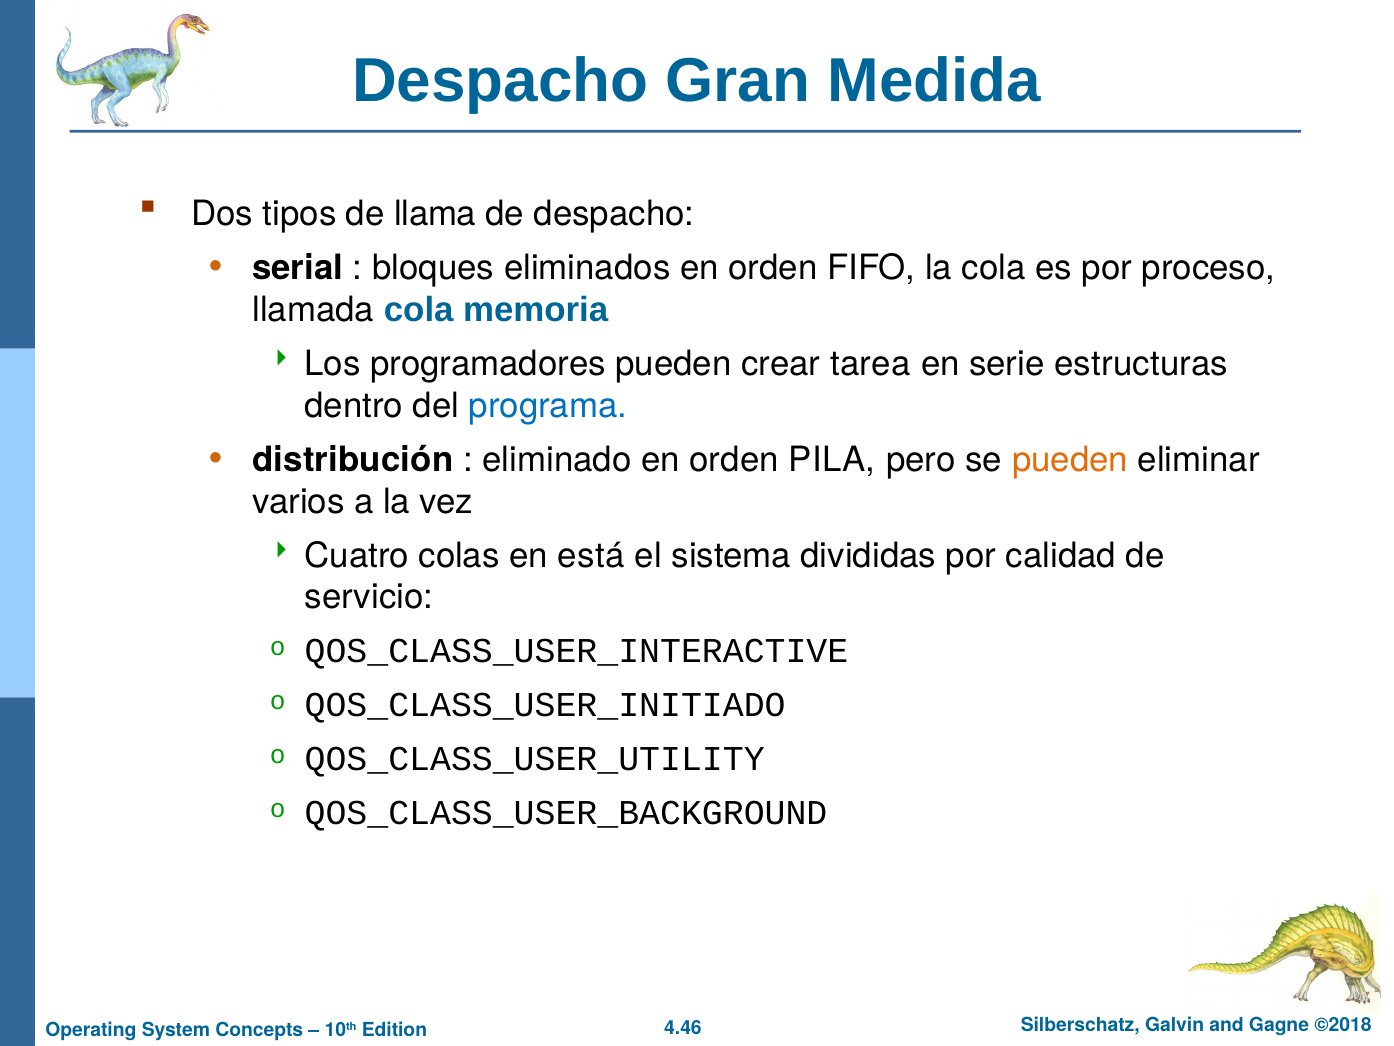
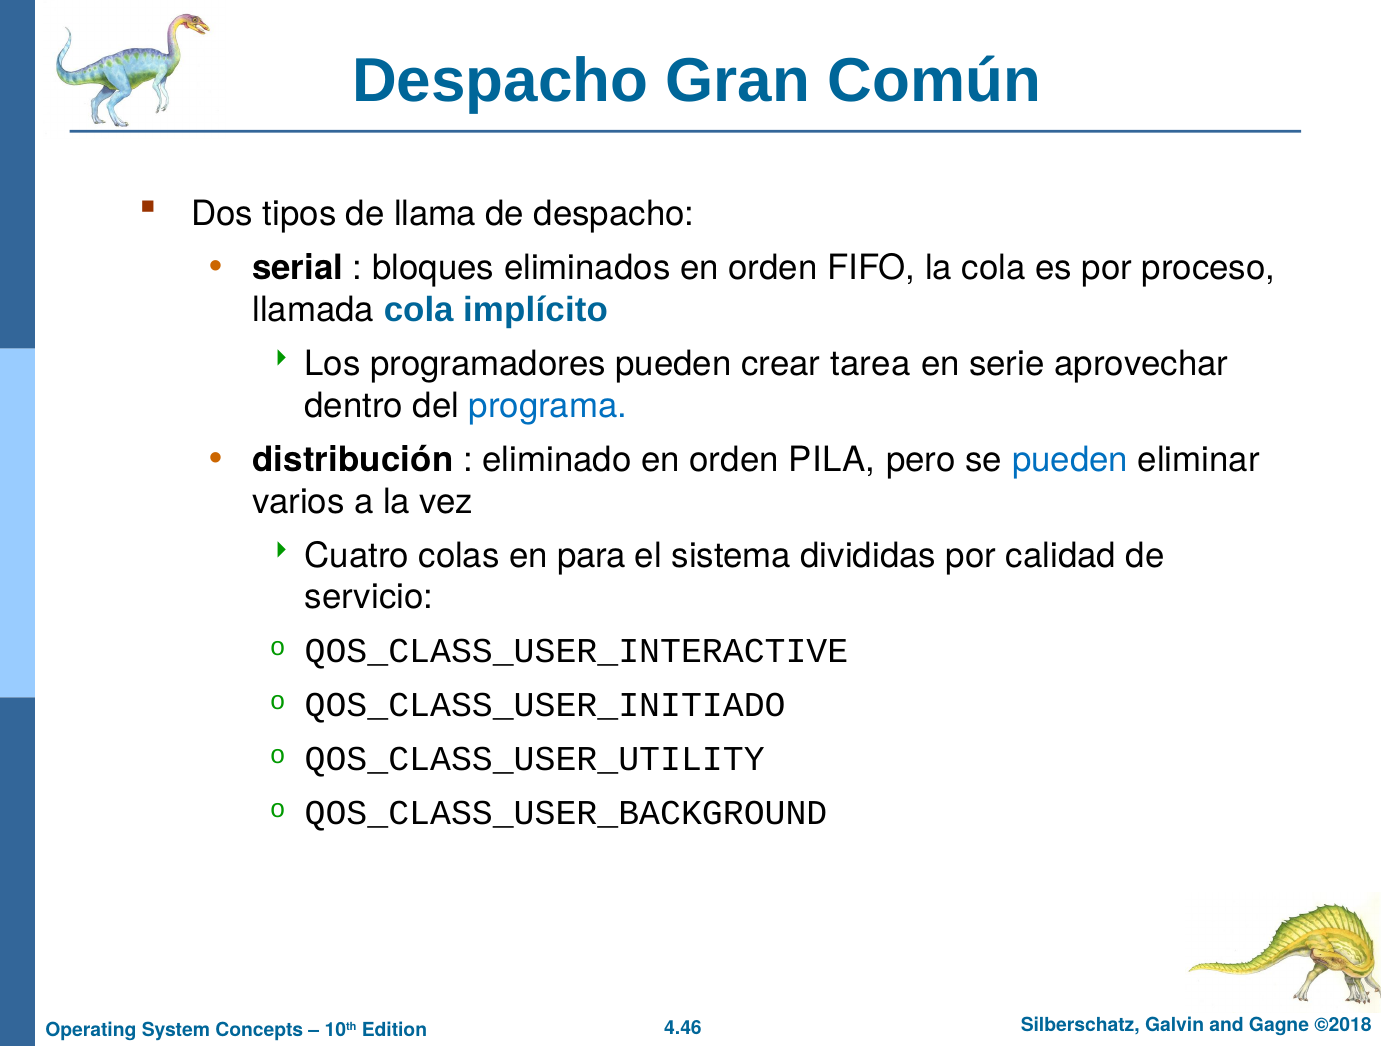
Medida: Medida -> Común (934, 81)
memoria: memoria -> implícito (536, 310)
estructuras: estructuras -> aprovechar (1142, 364)
pueden colour: orange -> blue (1070, 459)
está: está -> para (592, 555)
